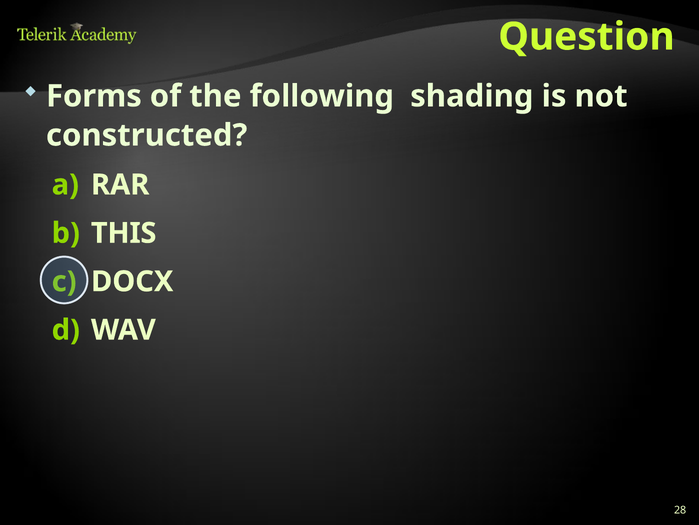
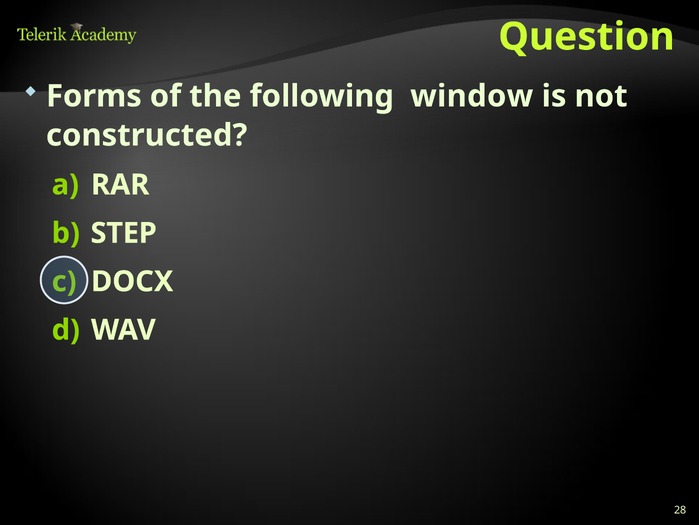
shading: shading -> window (472, 96)
THIS: THIS -> STEP (124, 233)
